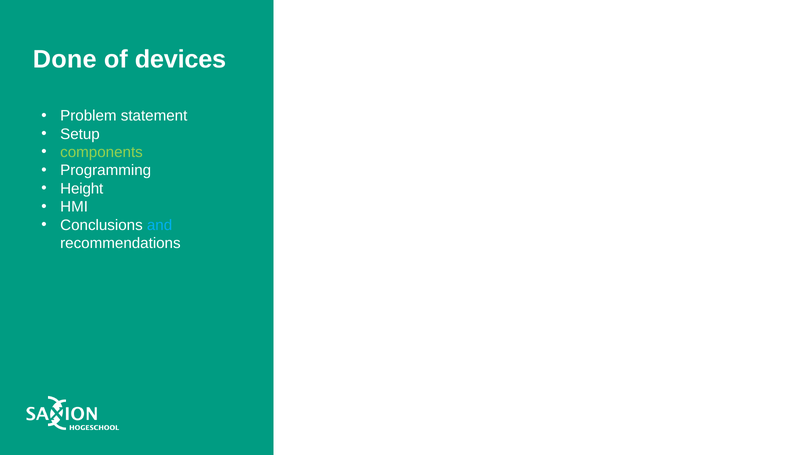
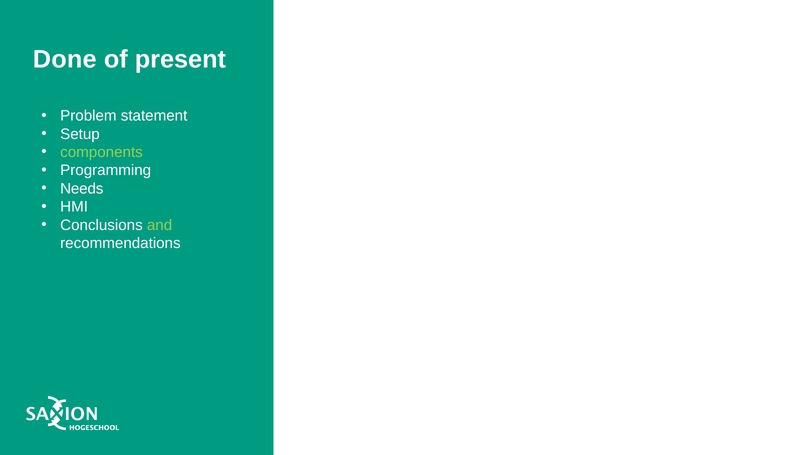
devices: devices -> present (180, 59)
Height: Height -> Needs (82, 189)
and colour: light blue -> light green (160, 225)
